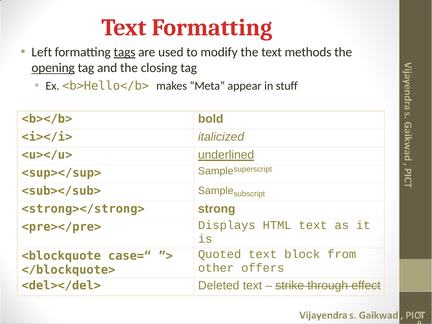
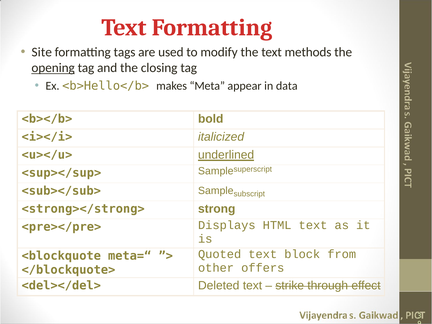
Left: Left -> Site (42, 52)
tags underline: present -> none (125, 52)
stuff: stuff -> data (287, 86)
case=“: case=“ -> meta=“ (130, 256)
